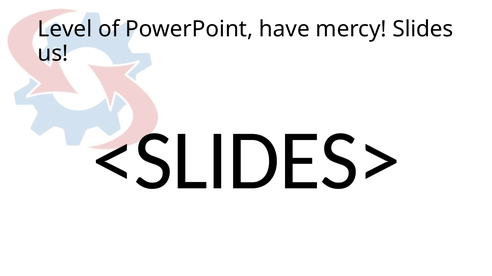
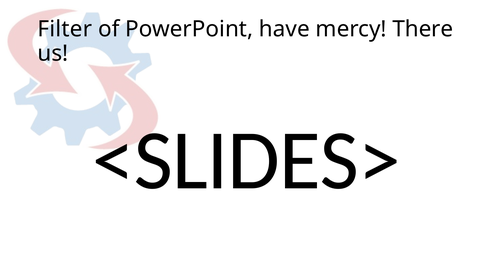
Level: Level -> Filter (65, 29)
Slides: Slides -> There (423, 29)
